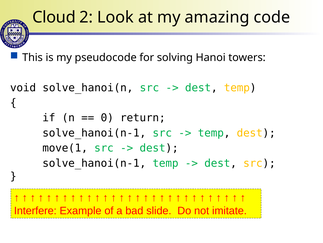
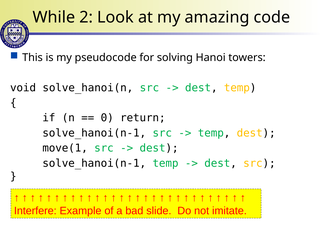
Cloud: Cloud -> While (54, 17)
